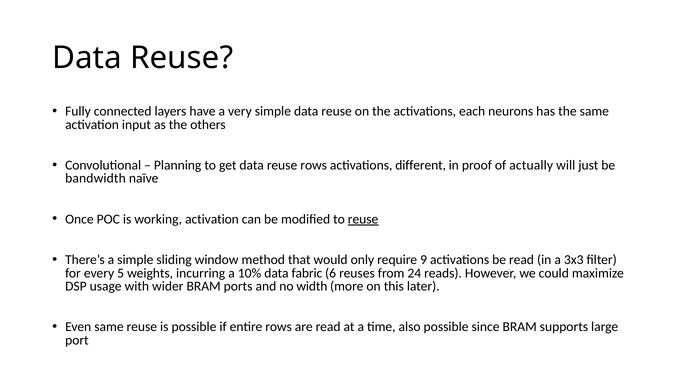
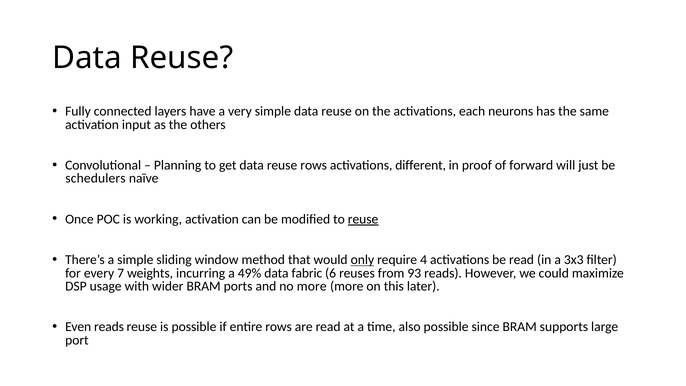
actually: actually -> forward (531, 165)
bandwidth: bandwidth -> schedulers (95, 178)
only underline: none -> present (362, 260)
9: 9 -> 4 (424, 260)
5: 5 -> 7 (121, 273)
10%: 10% -> 49% (250, 273)
24: 24 -> 93 (414, 273)
no width: width -> more (312, 286)
Even same: same -> reads (109, 327)
